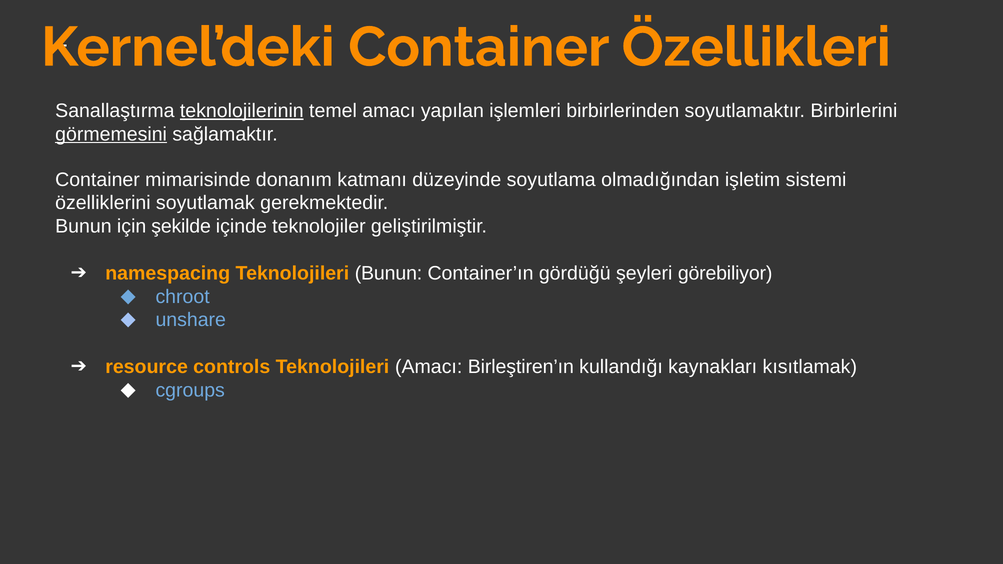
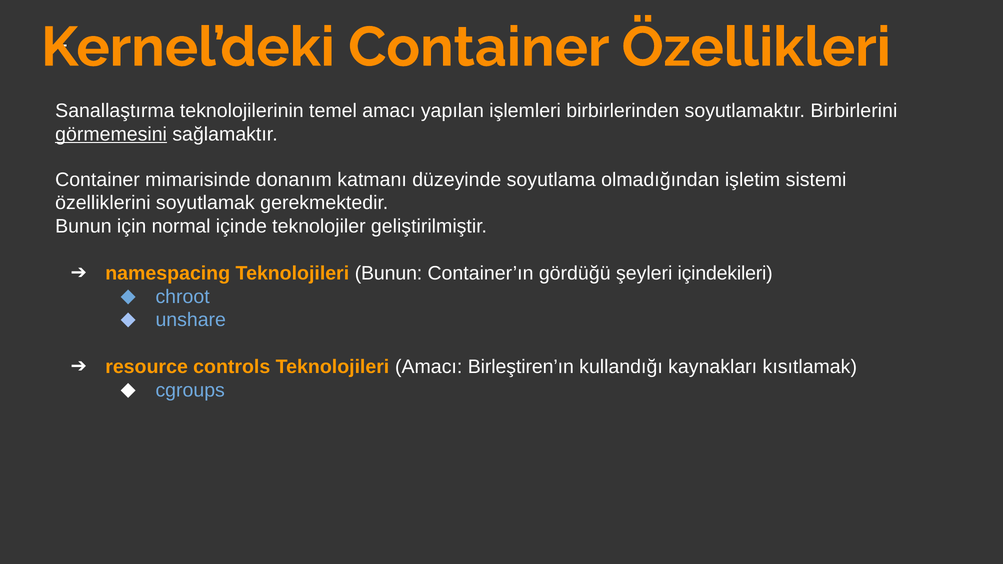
teknolojilerinin underline: present -> none (242, 111)
şekilde: şekilde -> normal (181, 226)
görebiliyor: görebiliyor -> içindekileri (725, 273)
